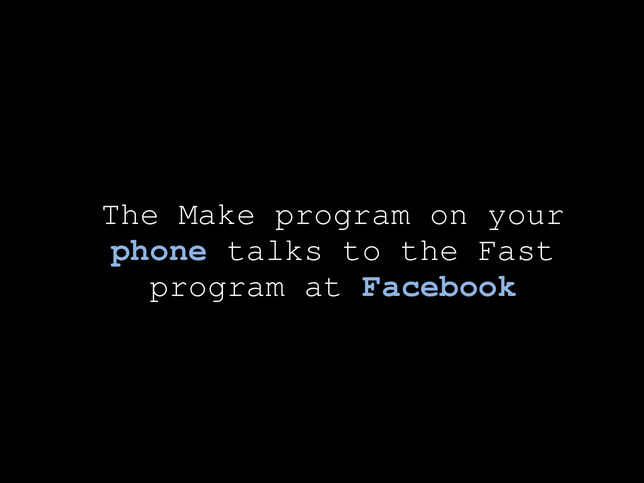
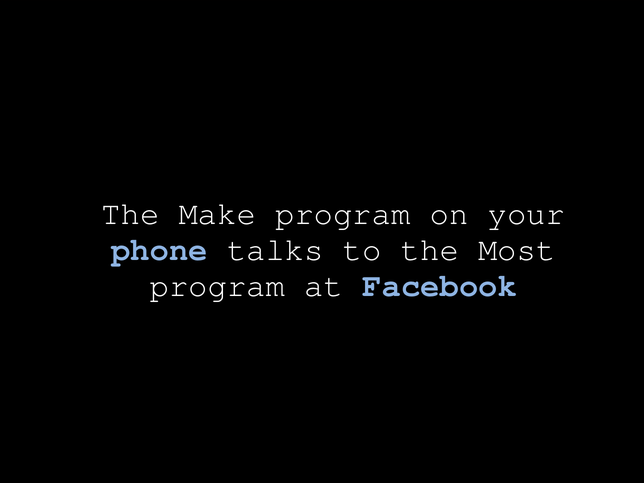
Fast: Fast -> Most (517, 249)
